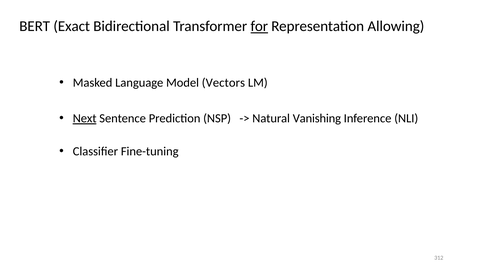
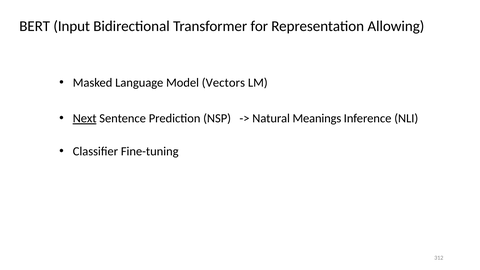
Exact: Exact -> Input (72, 26)
for underline: present -> none (259, 26)
Vanishing: Vanishing -> Meanings (317, 118)
